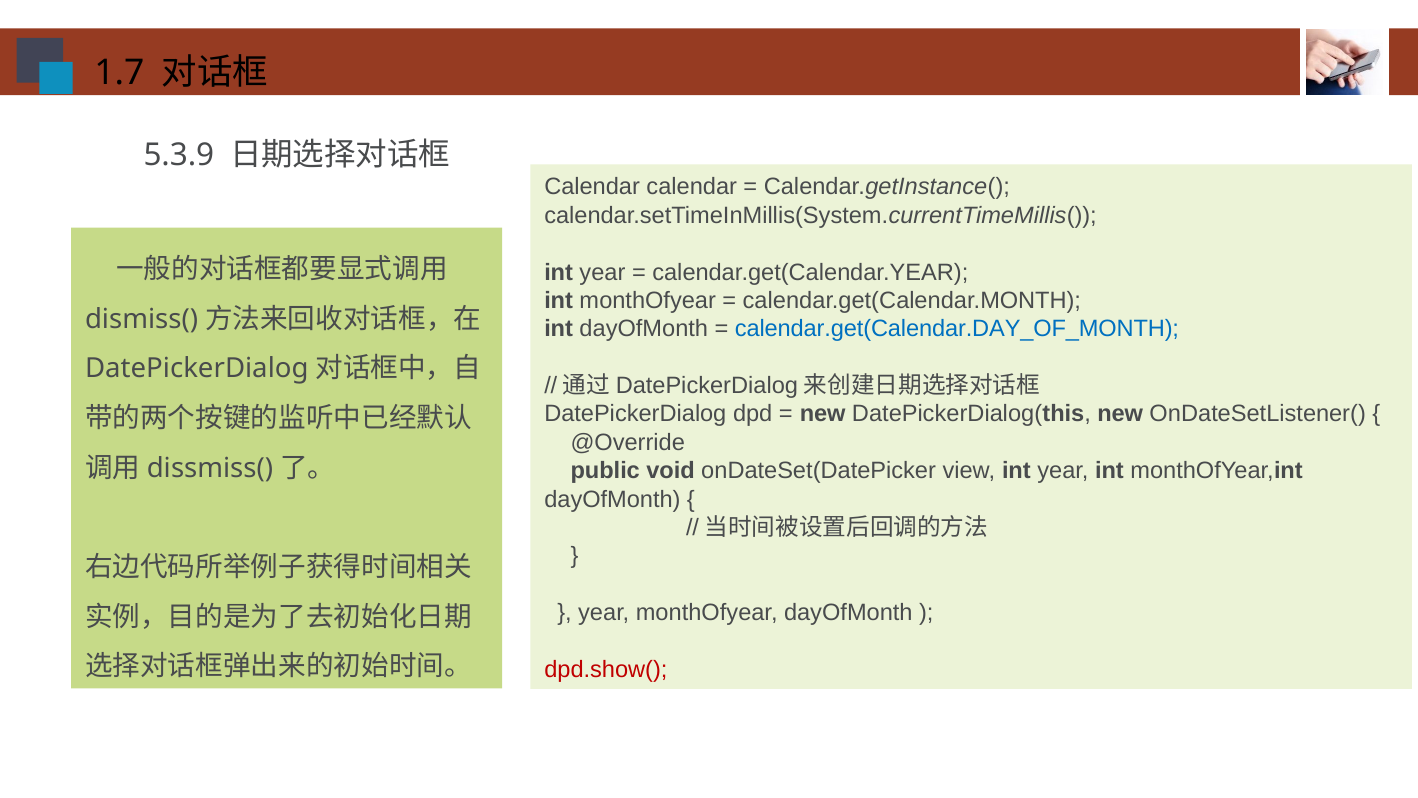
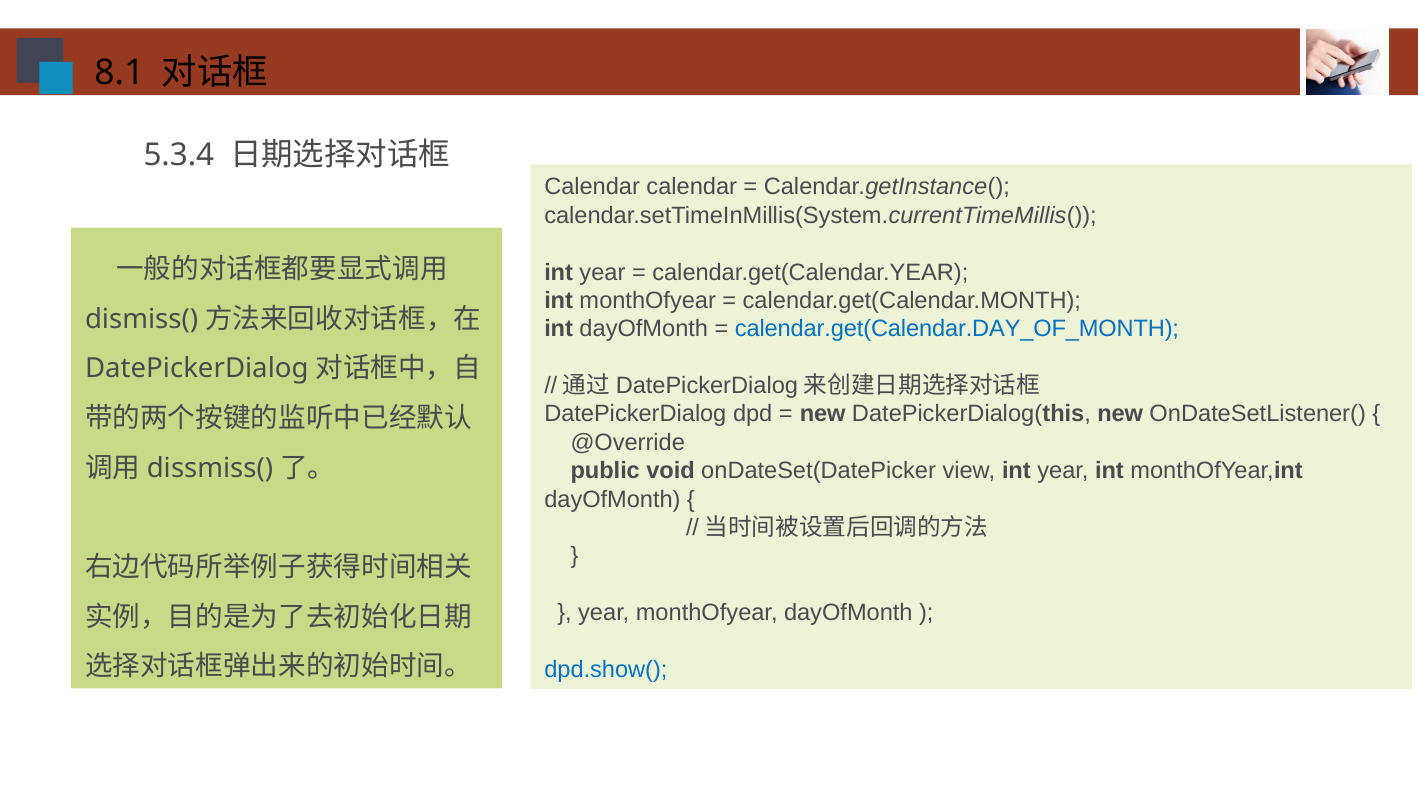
1.7: 1.7 -> 8.1 (119, 72)
5.3.9: 5.3.9 -> 5.3.4 (179, 155)
dpd.show( colour: red -> blue (606, 669)
